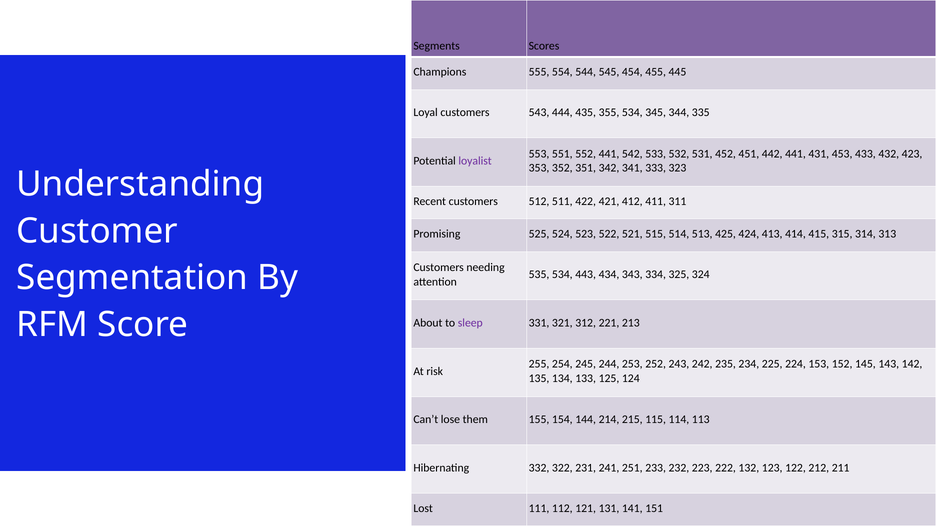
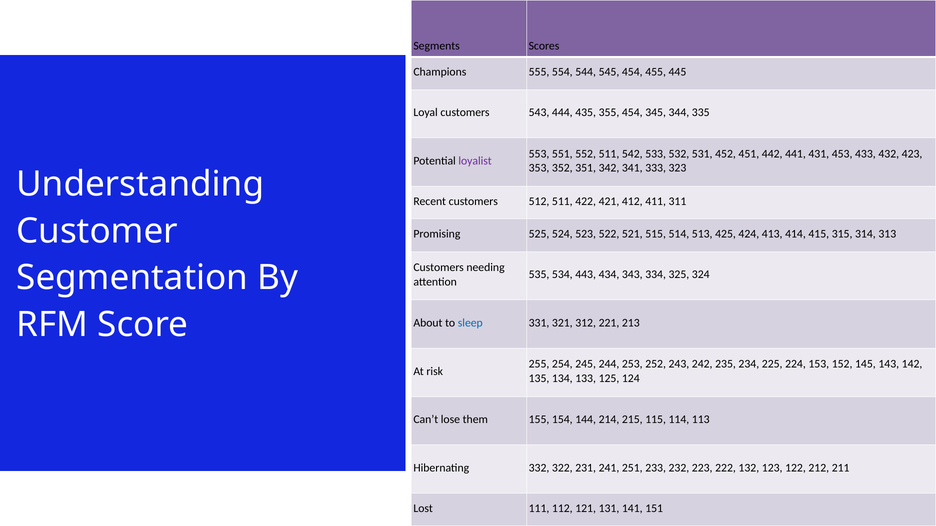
355 534: 534 -> 454 (632, 113)
552 441: 441 -> 511 (609, 154)
sleep colour: purple -> blue (470, 323)
